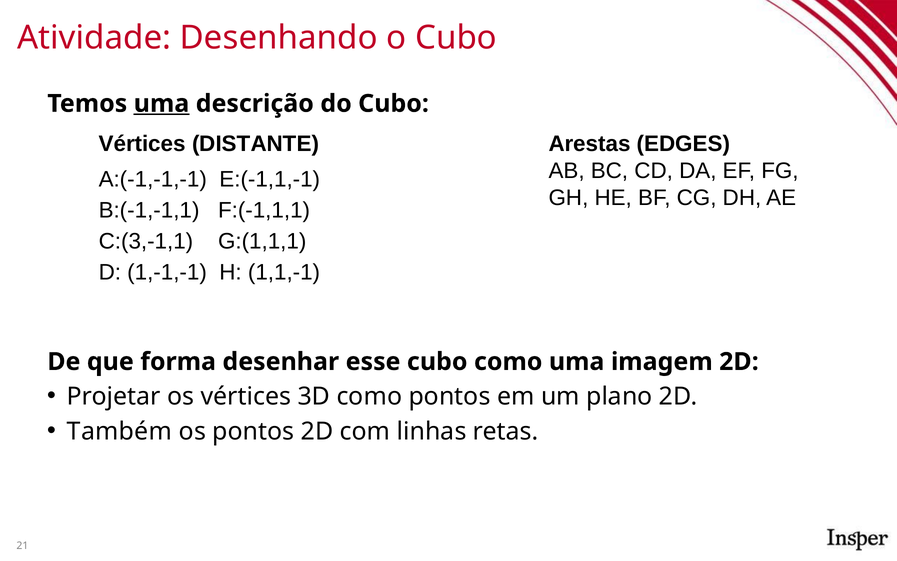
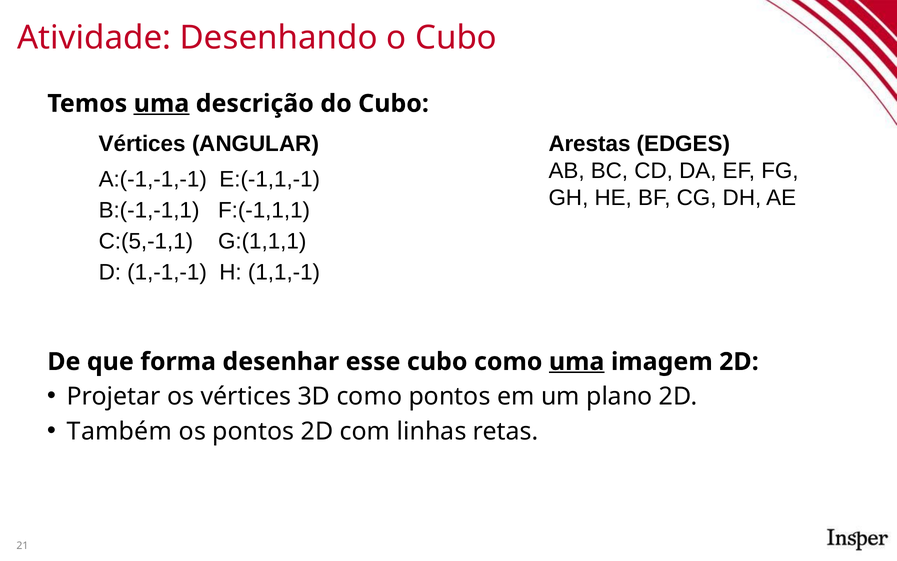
DISTANTE: DISTANTE -> ANGULAR (256, 144)
C:(3,-1,1: C:(3,-1,1 -> C:(5,-1,1 (146, 241)
uma underline: none -> present (577, 361)
